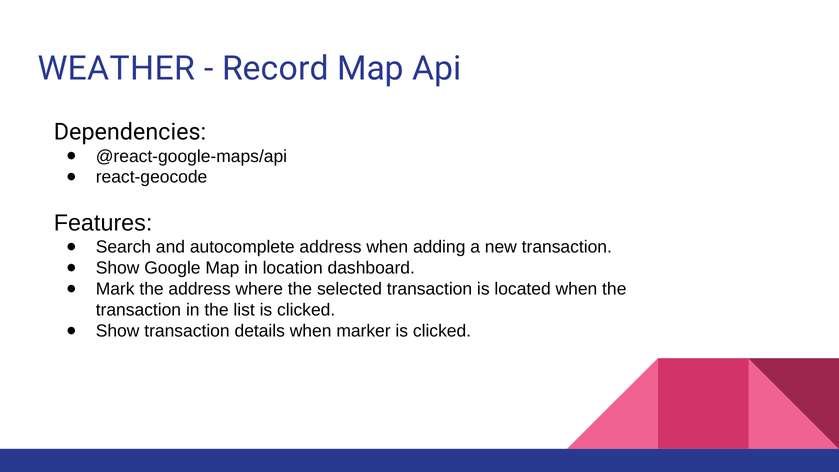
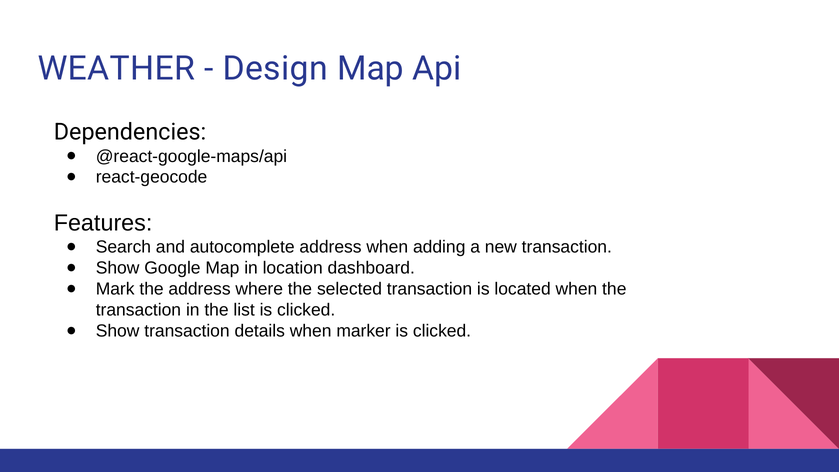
Record: Record -> Design (275, 69)
